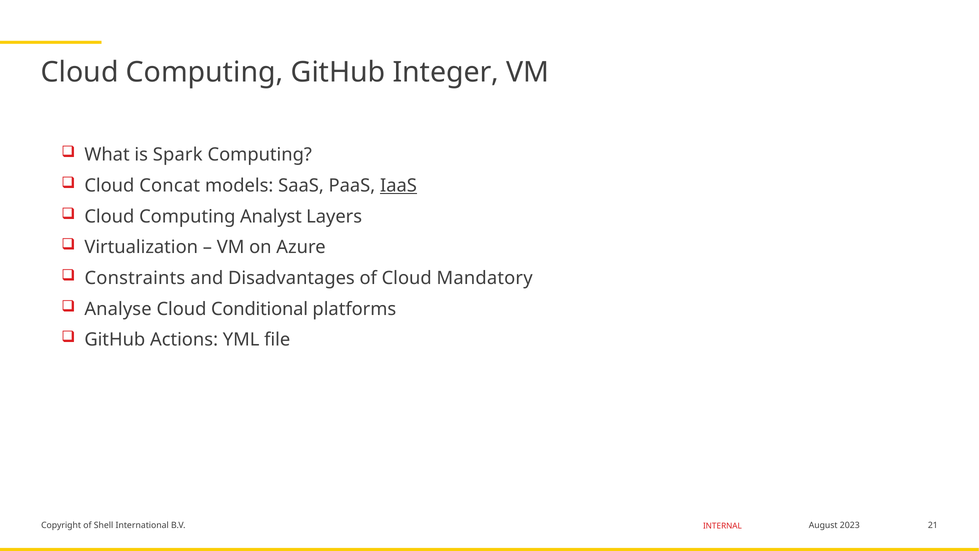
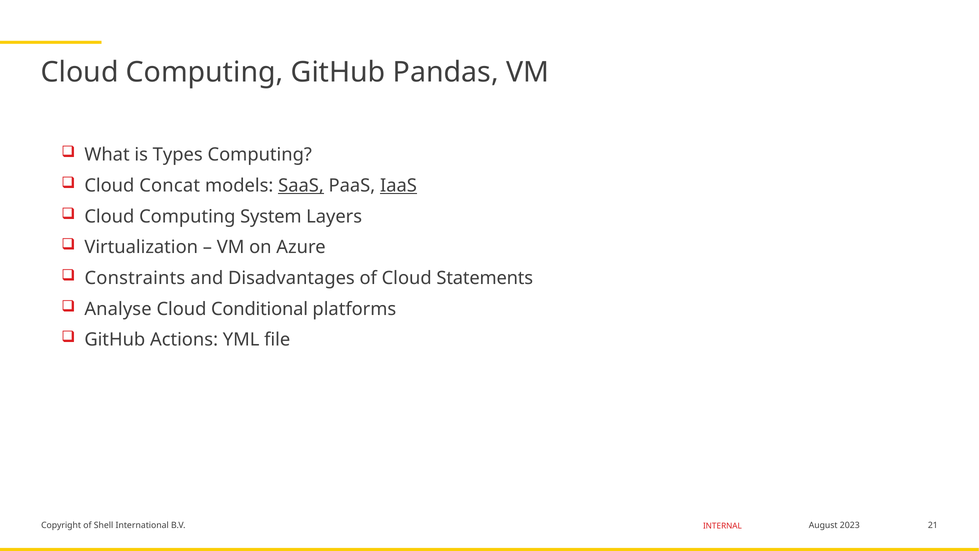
Integer: Integer -> Pandas (446, 72)
Spark: Spark -> Types (178, 155)
SaaS underline: none -> present (301, 186)
Analyst: Analyst -> System (271, 216)
Mandatory: Mandatory -> Statements (485, 278)
